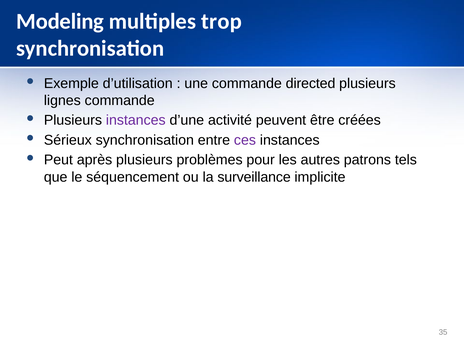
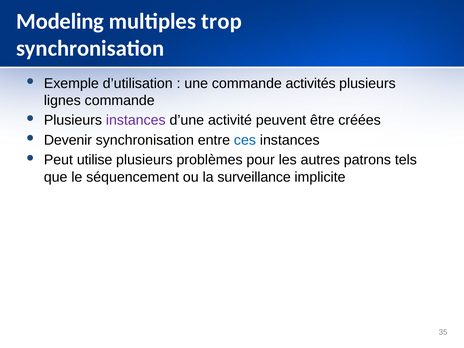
directed: directed -> activités (311, 83)
Sérieux: Sérieux -> Devenir (68, 140)
ces colour: purple -> blue (245, 140)
après: après -> utilise (95, 160)
